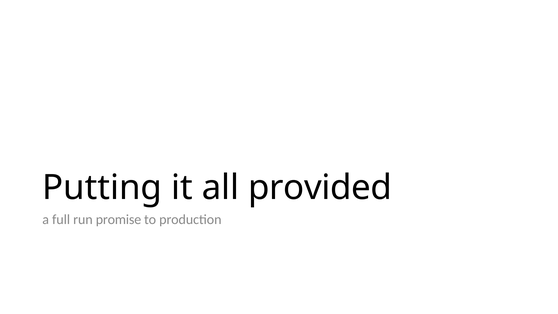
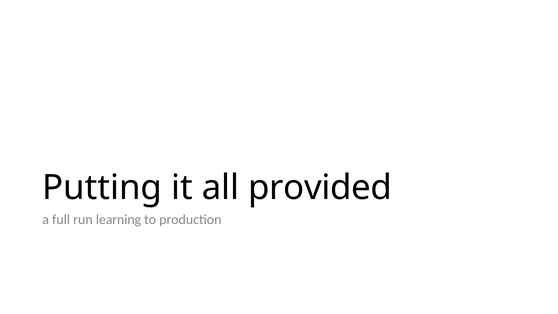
promise: promise -> learning (118, 220)
